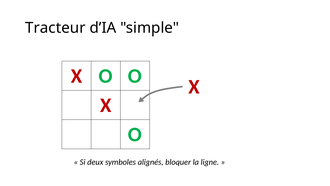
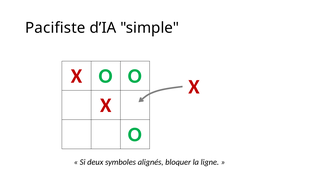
Tracteur: Tracteur -> Pacifiste (55, 28)
